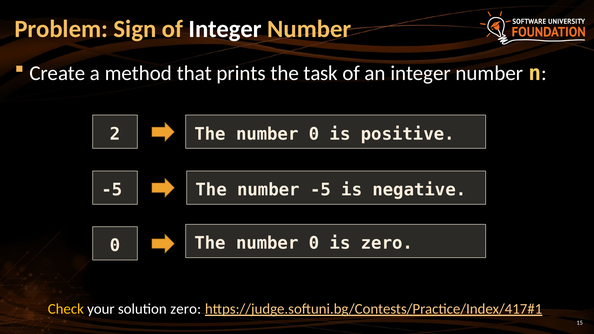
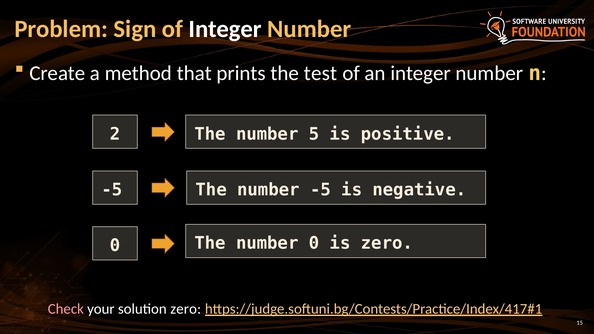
task: task -> test (321, 73)
2 The number 0: 0 -> 5 (314, 134)
Check colour: yellow -> pink (66, 309)
